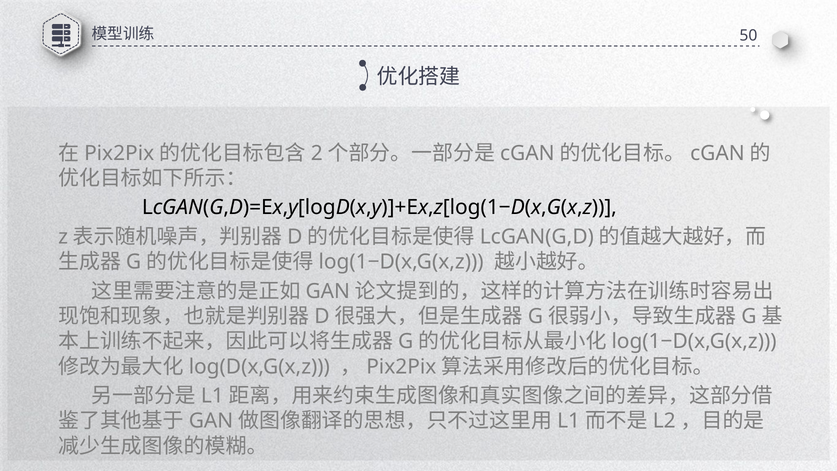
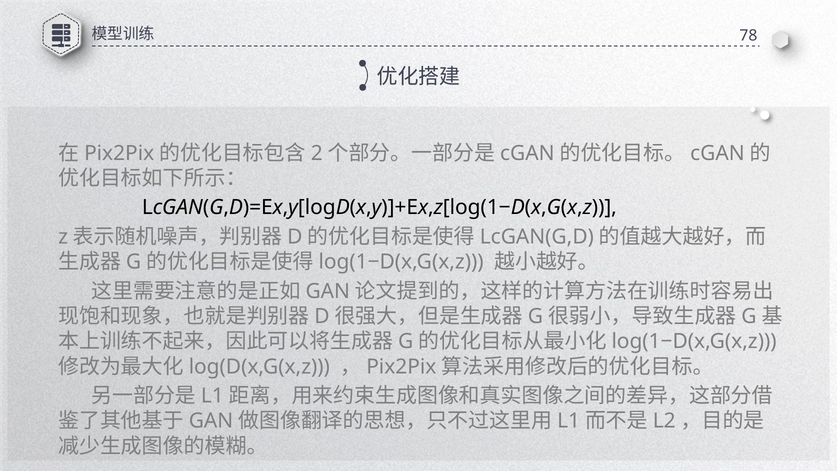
50: 50 -> 78 (748, 36)
